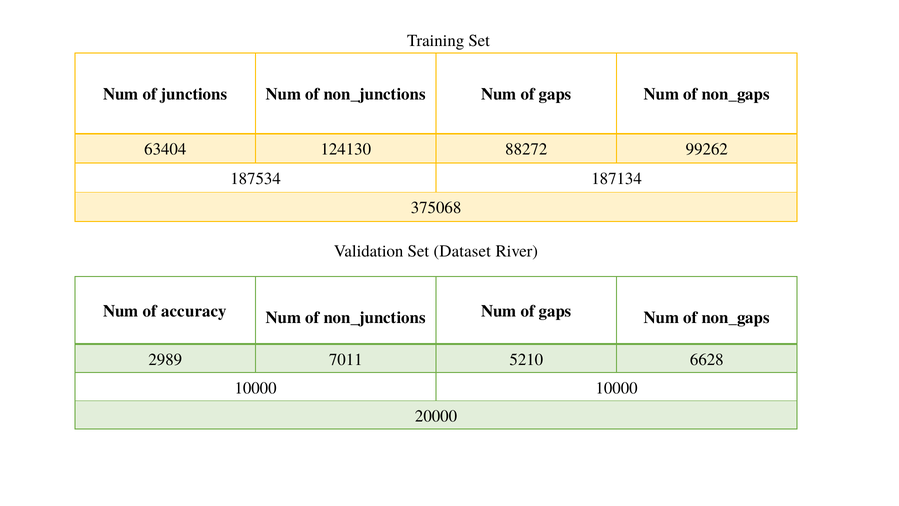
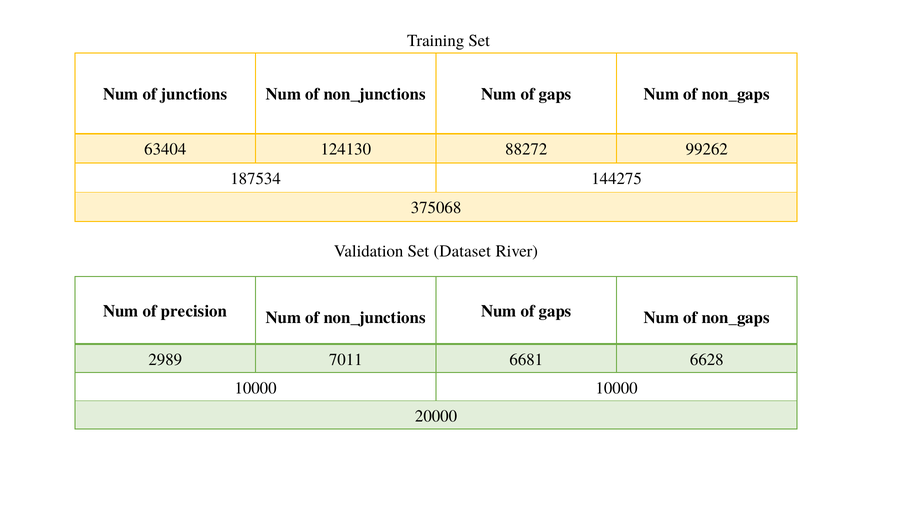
187134: 187134 -> 144275 (617, 178)
accuracy: accuracy -> precision (194, 311)
5210: 5210 -> 6681 (526, 359)
